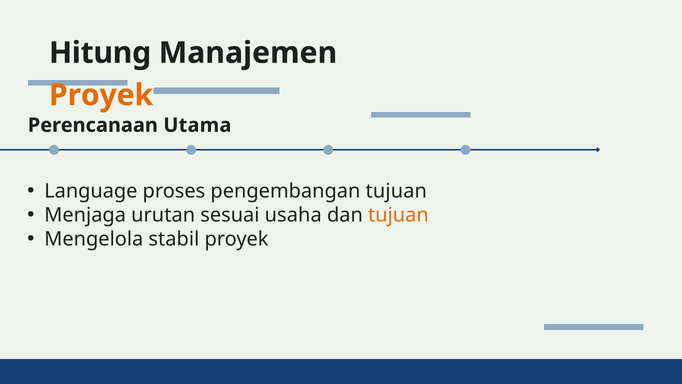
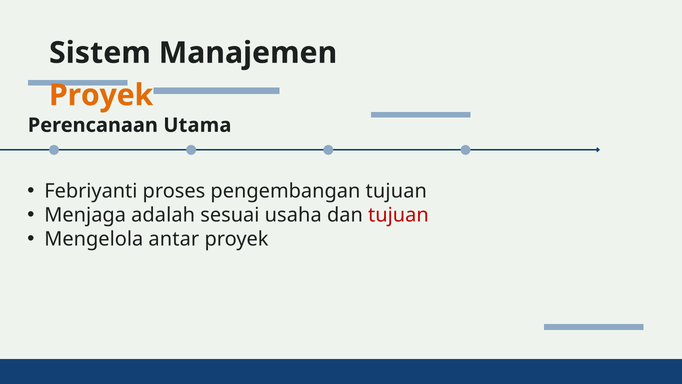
Hitung: Hitung -> Sistem (100, 53)
Language: Language -> Febriyanti (91, 191)
urutan: urutan -> adalah (163, 215)
tujuan colour: orange -> red (398, 215)
stabil: stabil -> antar (174, 239)
